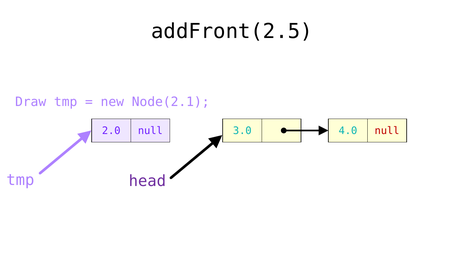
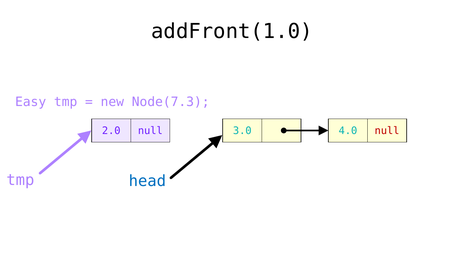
addFront(2.5: addFront(2.5 -> addFront(1.0 (232, 31)
Draw: Draw -> Easy (31, 102)
Node(2.1: Node(2.1 -> Node(7.3 (171, 102)
head colour: purple -> blue (147, 181)
